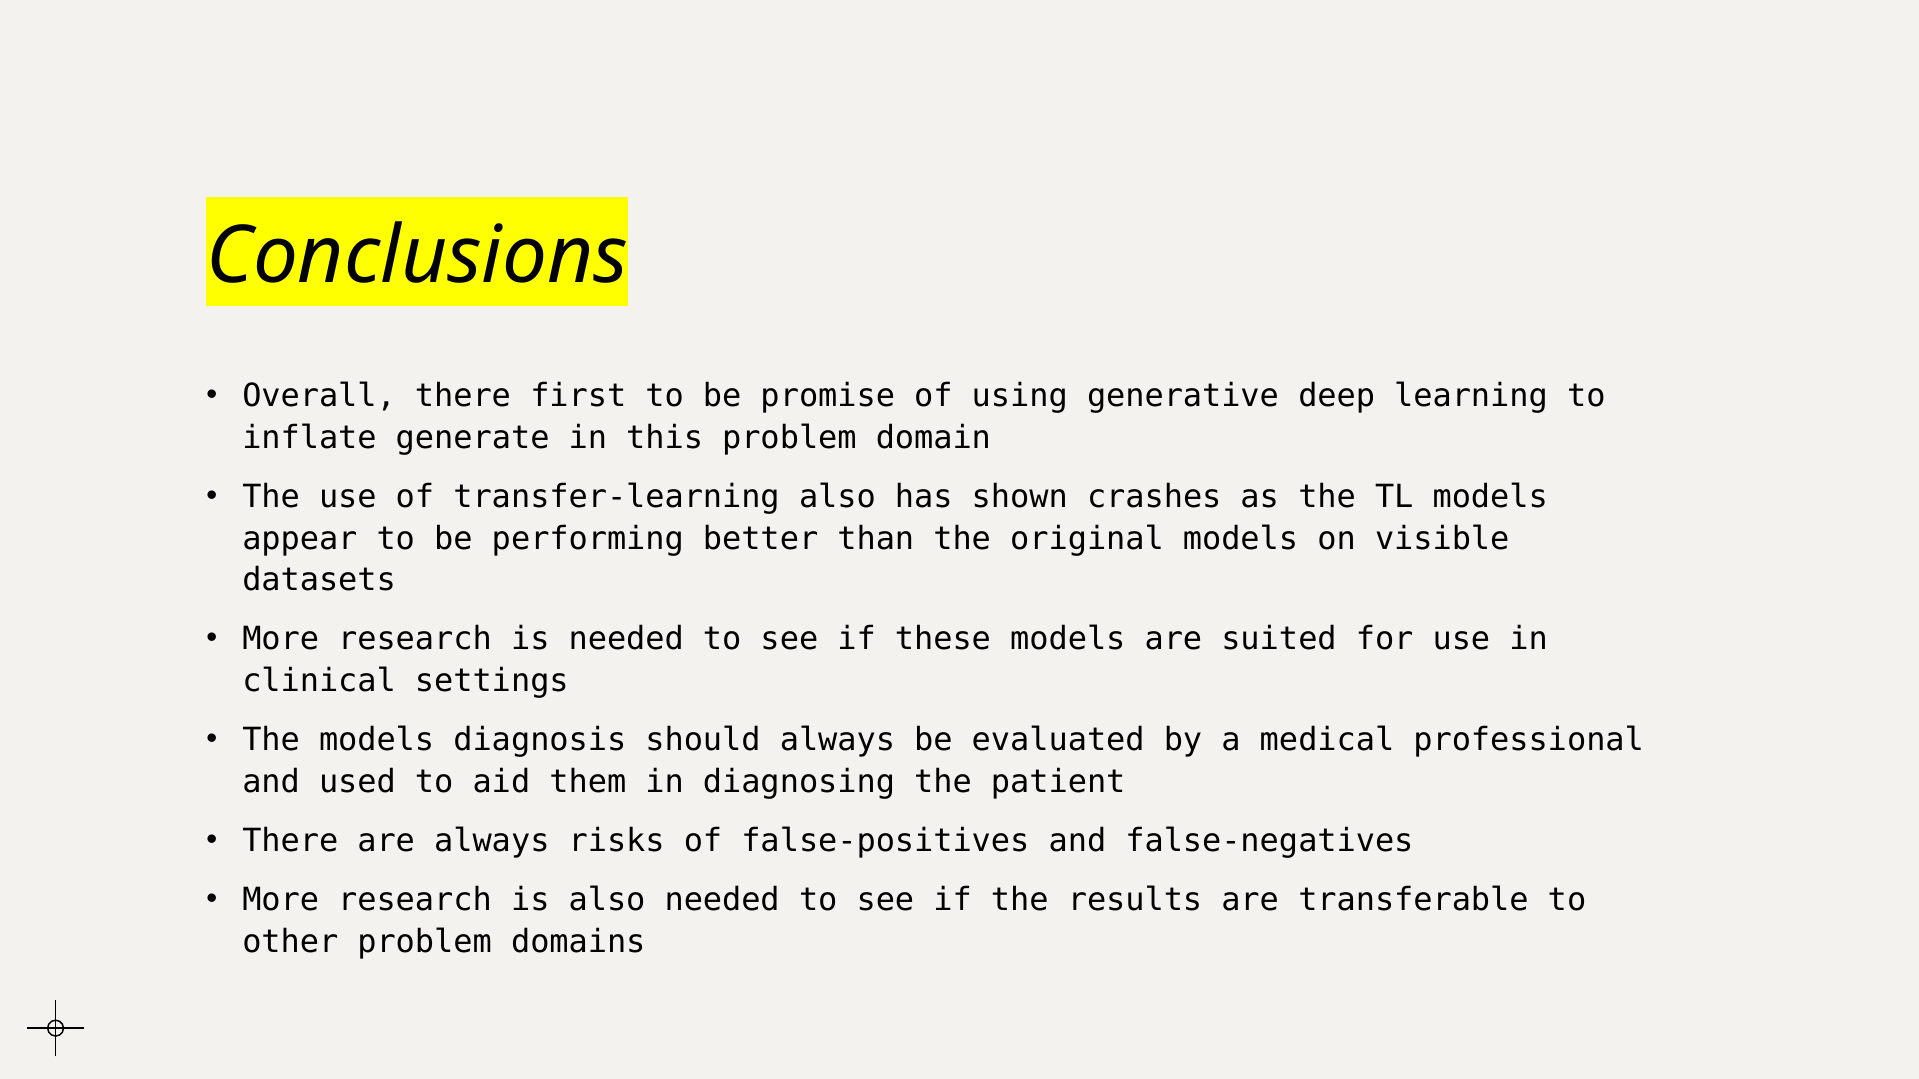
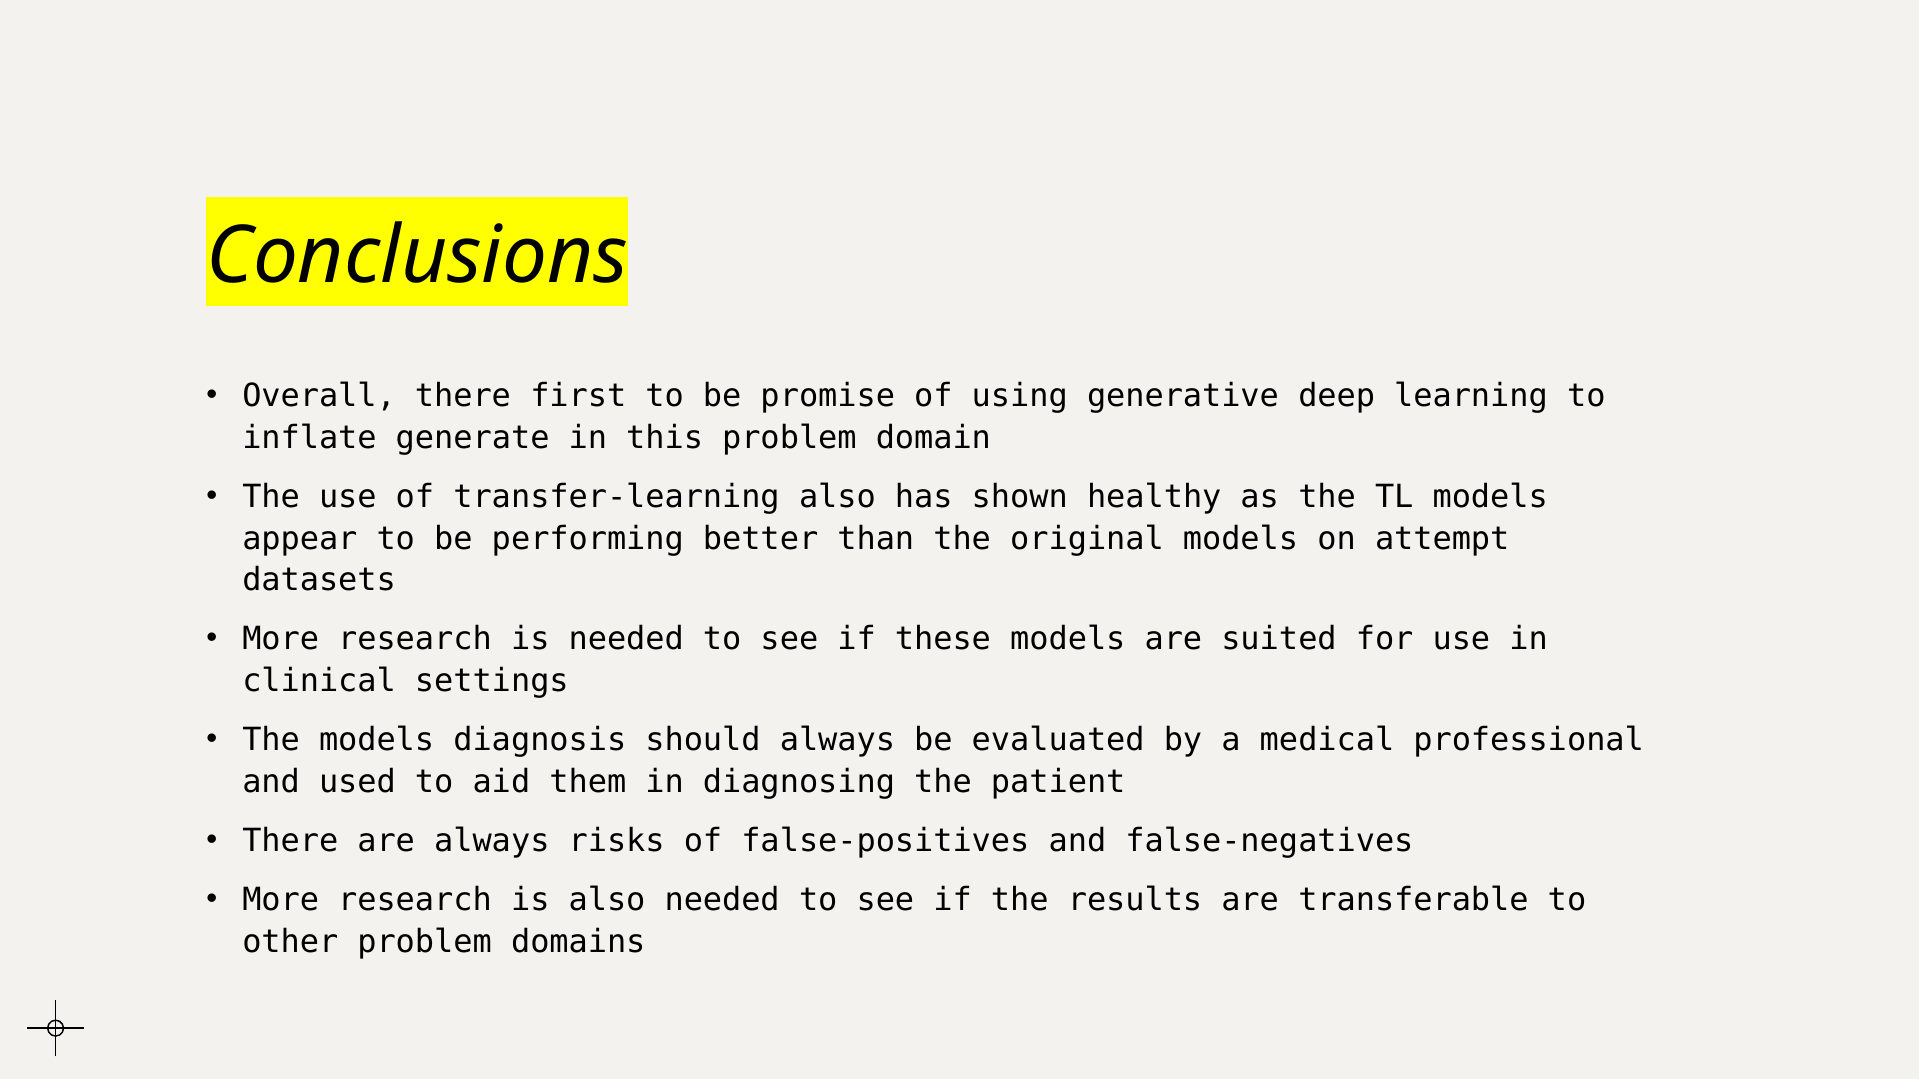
crashes: crashes -> healthy (1154, 497)
visible: visible -> attempt (1442, 539)
